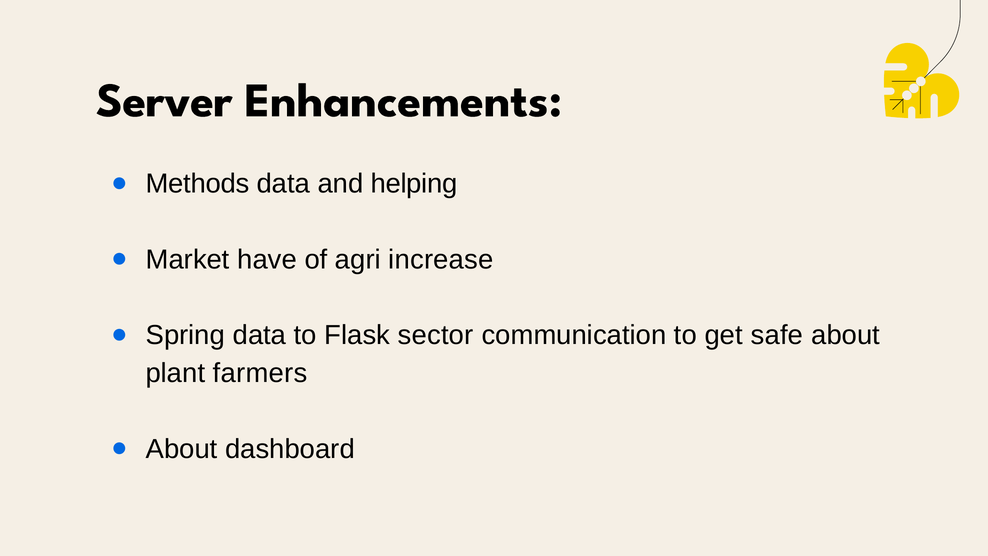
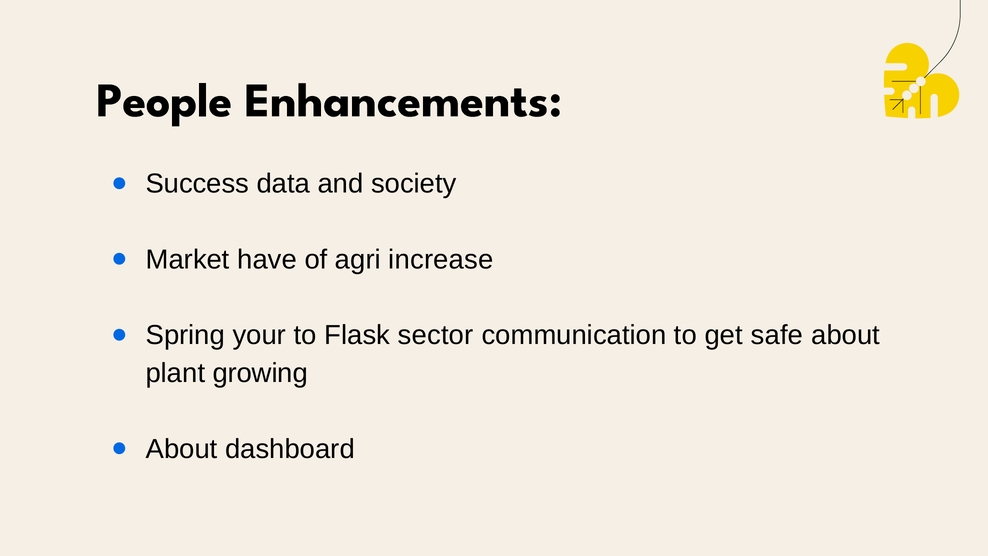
Server: Server -> People (164, 100)
Methods: Methods -> Success (197, 184)
helping: helping -> society (414, 184)
Spring data: data -> your (259, 335)
farmers: farmers -> growing (260, 373)
